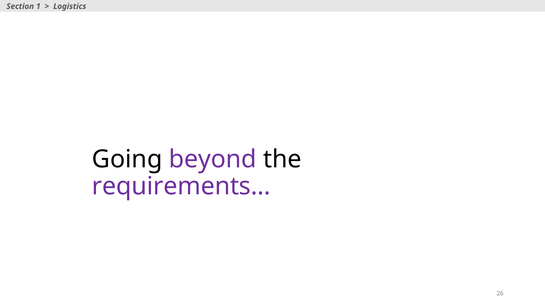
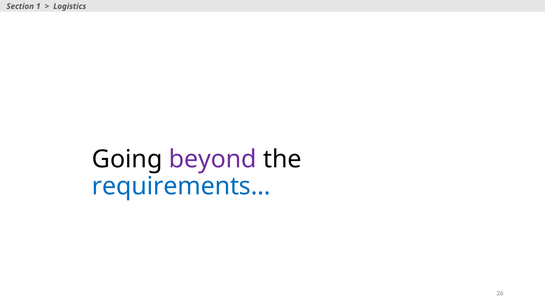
requirements… colour: purple -> blue (181, 186)
